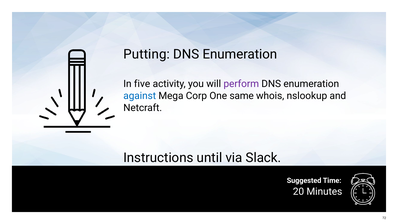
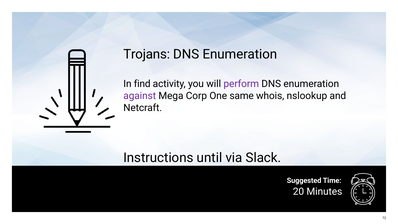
Putting: Putting -> Trojans (147, 54)
five: five -> find (142, 84)
against colour: blue -> purple (140, 96)
